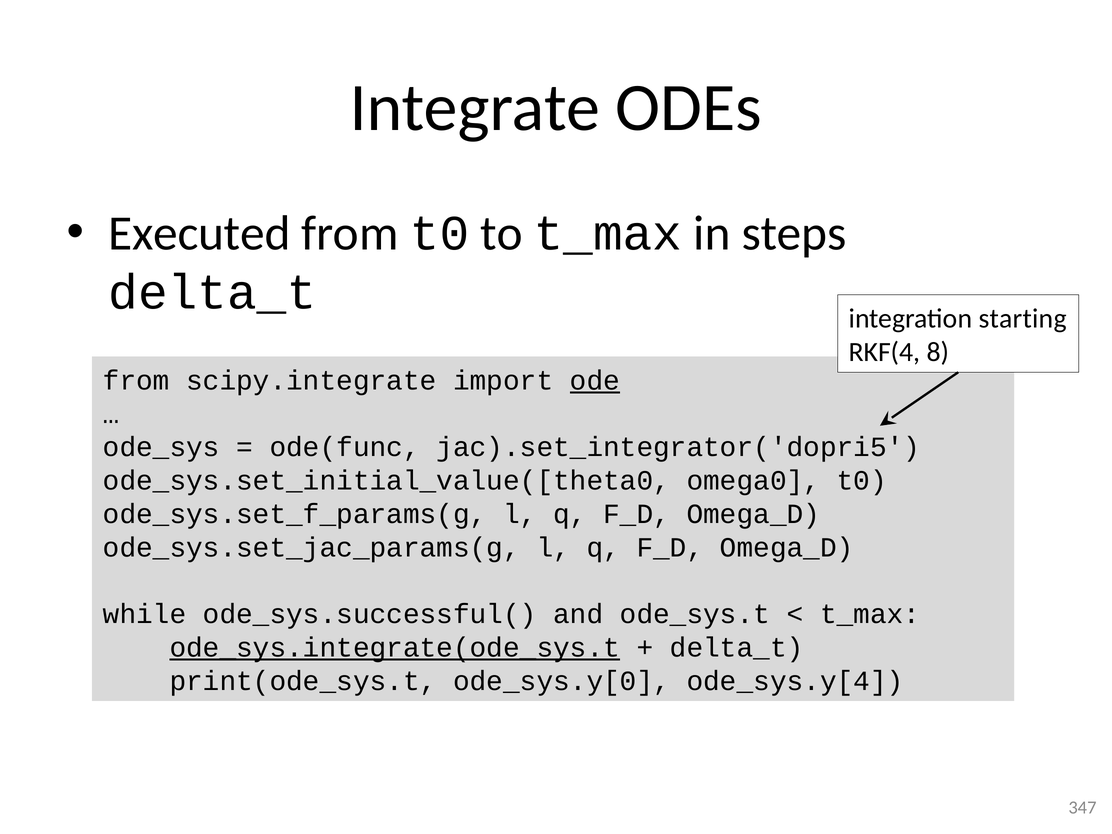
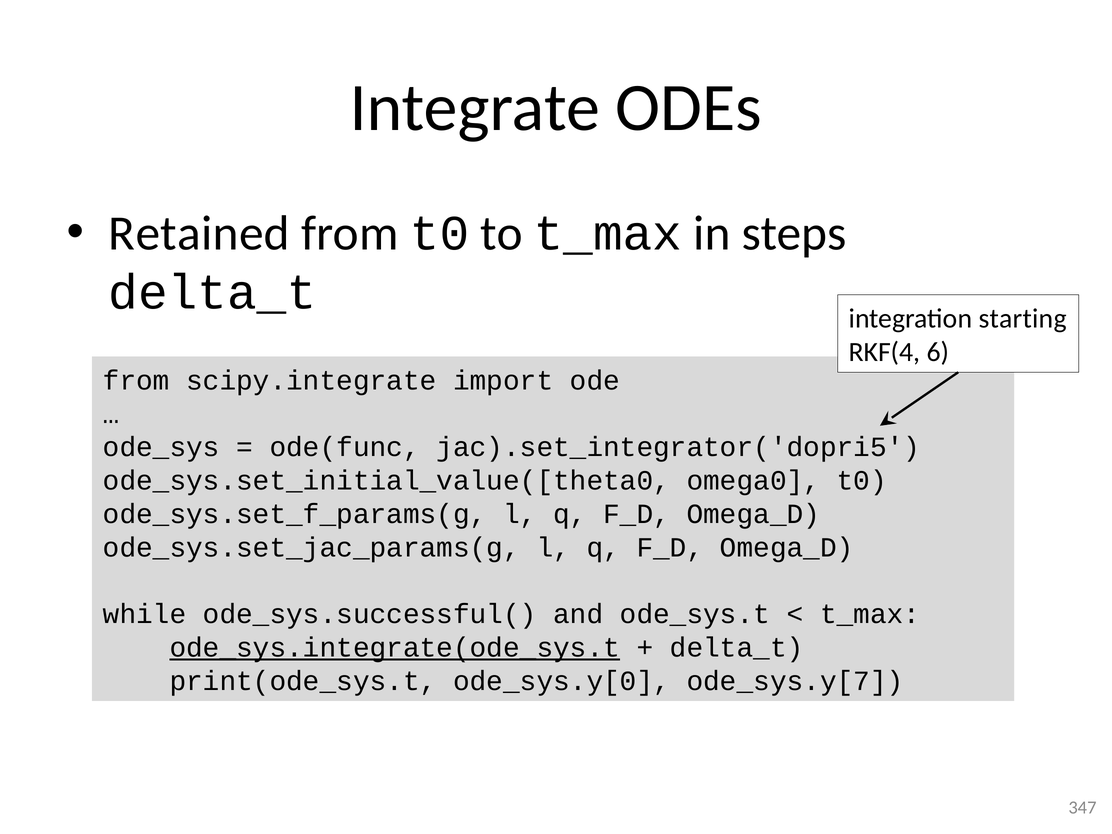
Executed: Executed -> Retained (199, 233)
8: 8 -> 6 (938, 352)
ode underline: present -> none (595, 381)
ode_sys.y[4: ode_sys.y[4 -> ode_sys.y[7 (795, 681)
